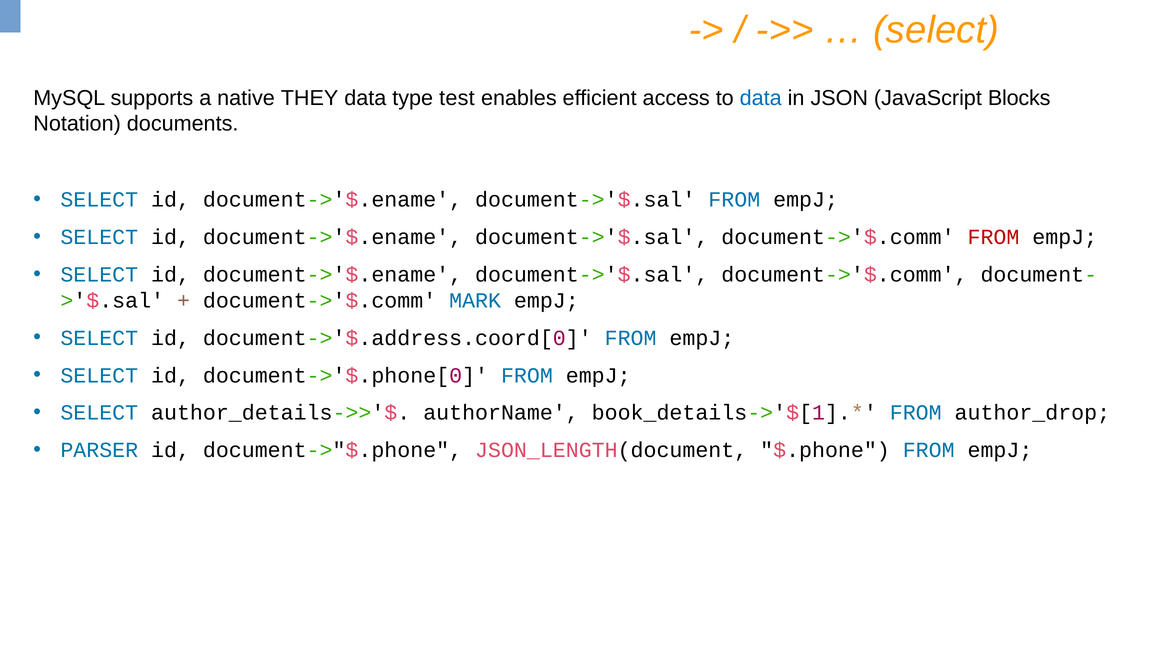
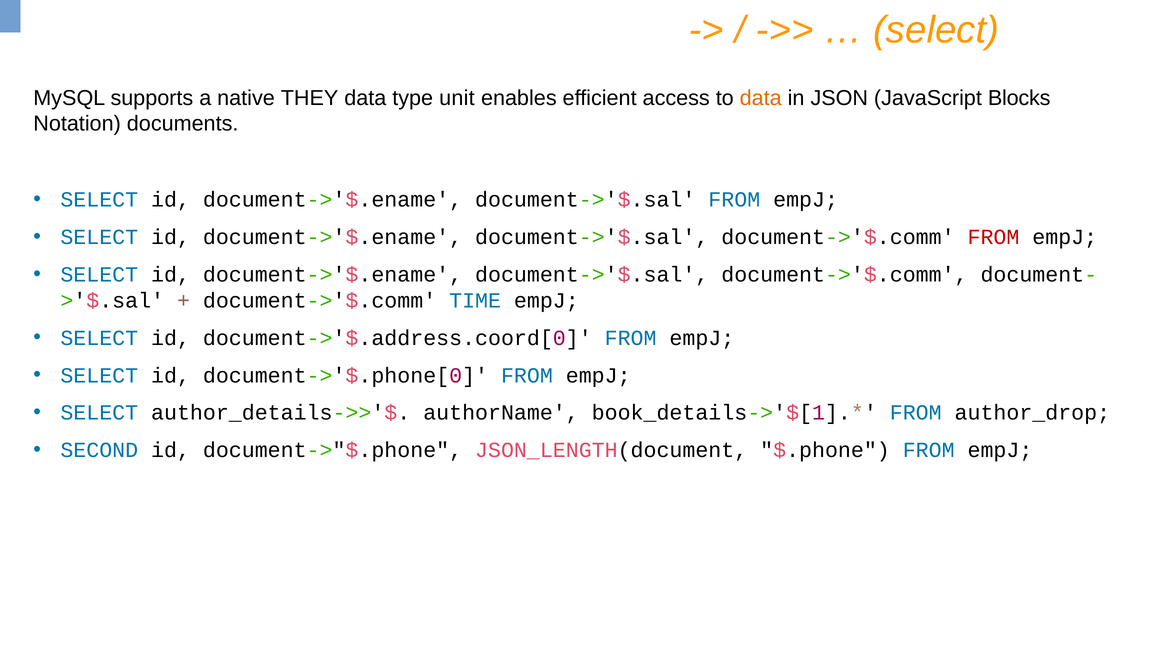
test: test -> unit (457, 98)
data colour: blue -> orange (761, 98)
MARK: MARK -> TIME (475, 301)
PARSER: PARSER -> SECOND (99, 450)
